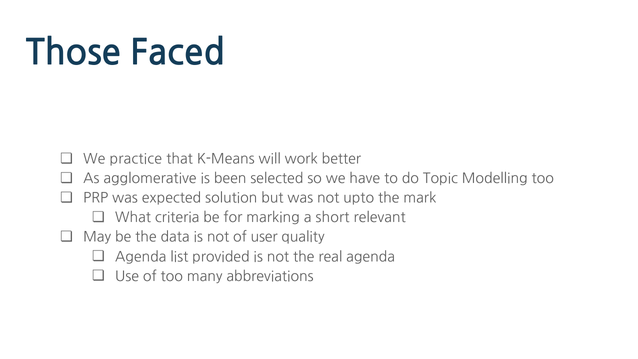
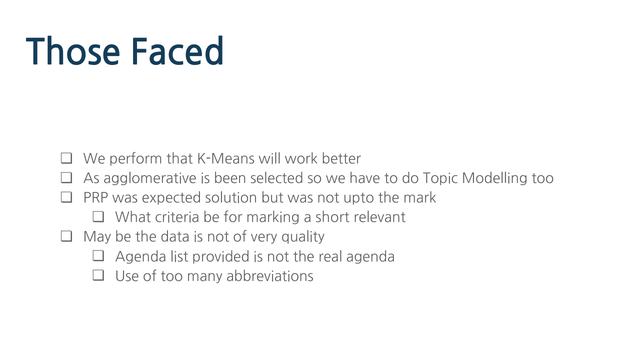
practice: practice -> perform (136, 159)
user: user -> very (264, 237)
